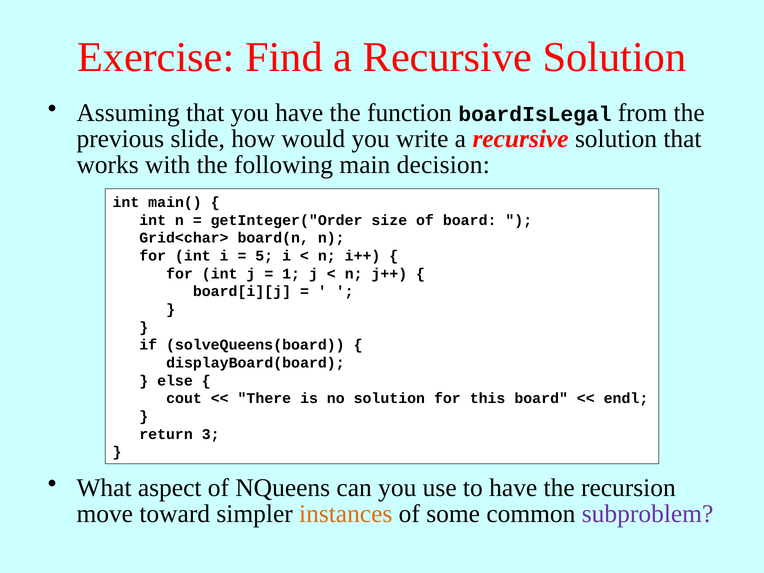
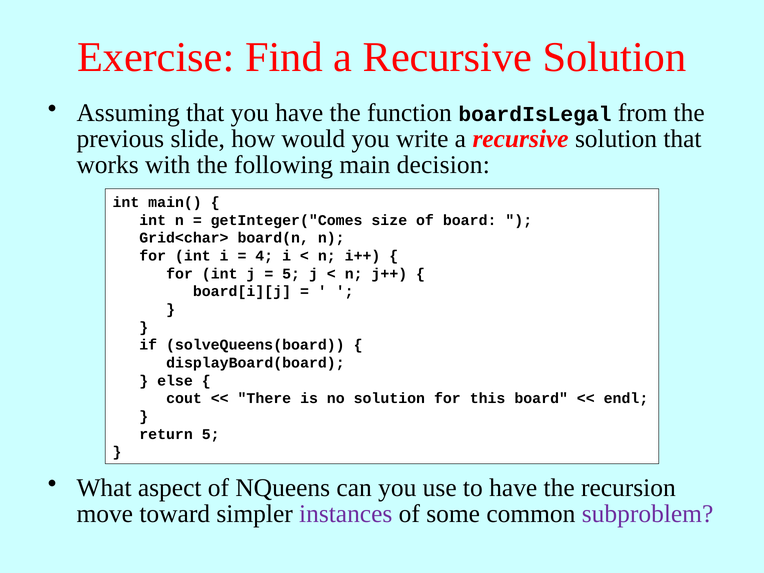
getInteger("Order: getInteger("Order -> getInteger("Comes (287, 220)
5: 5 -> 4 (264, 256)
1: 1 -> 5 (291, 274)
return 3: 3 -> 5 (211, 434)
instances colour: orange -> purple (346, 514)
